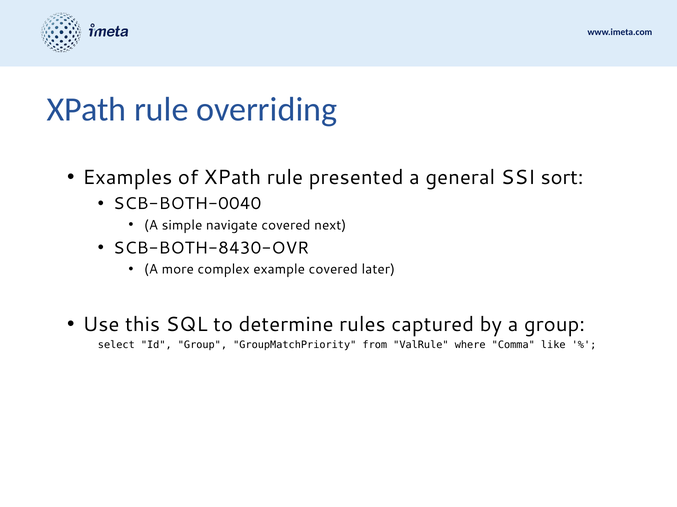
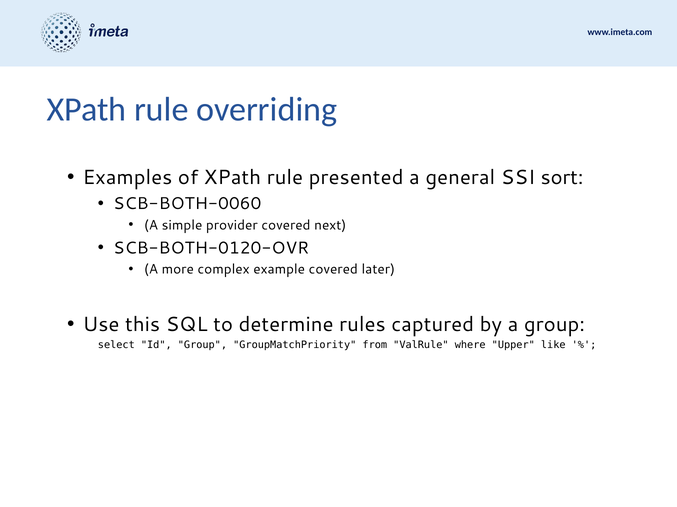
SCB-BOTH-0040: SCB-BOTH-0040 -> SCB-BOTH-0060 (187, 204)
navigate: navigate -> provider (232, 226)
SCB-BOTH-8430-OVR: SCB-BOTH-8430-OVR -> SCB-BOTH-0120-OVR (211, 248)
Comma: Comma -> Upper (513, 345)
